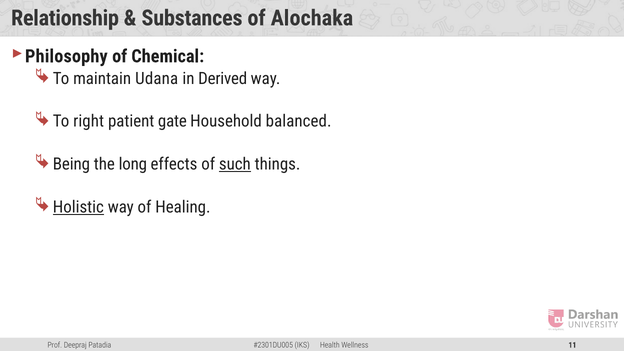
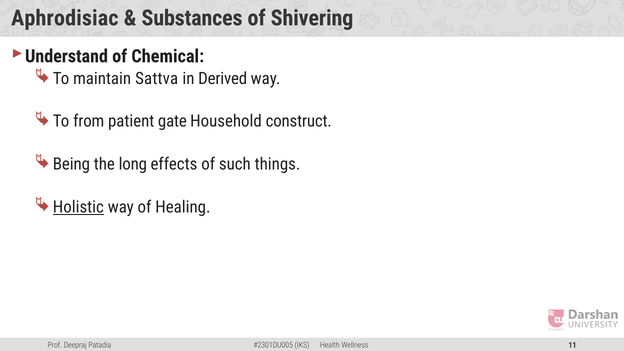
Relationship: Relationship -> Aphrodisiac (65, 18)
Alochaka: Alochaka -> Shivering (312, 18)
Philosophy: Philosophy -> Understand (66, 56)
Udana: Udana -> Sattva (157, 78)
right: right -> from (89, 121)
balanced: balanced -> construct (299, 121)
such underline: present -> none (235, 164)
